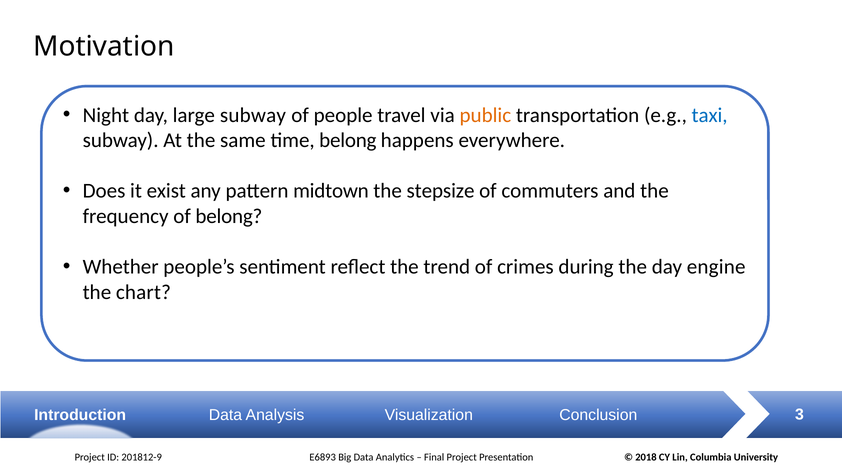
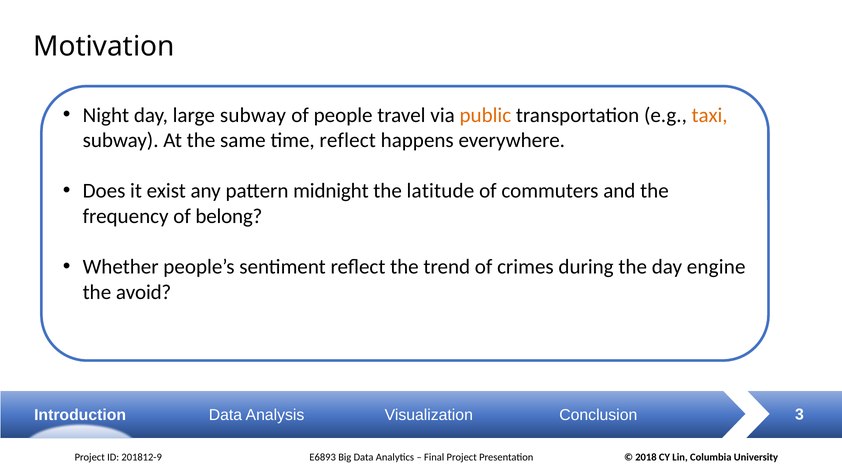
taxi colour: blue -> orange (710, 115)
time belong: belong -> reflect (348, 140)
midtown: midtown -> midnight (331, 191)
stepsize: stepsize -> latitude (440, 191)
chart: chart -> avoid (144, 292)
